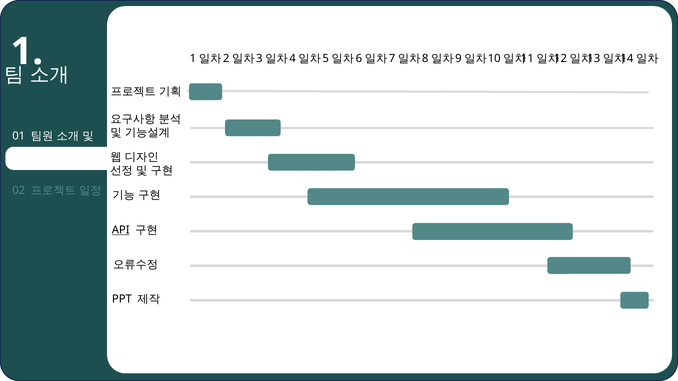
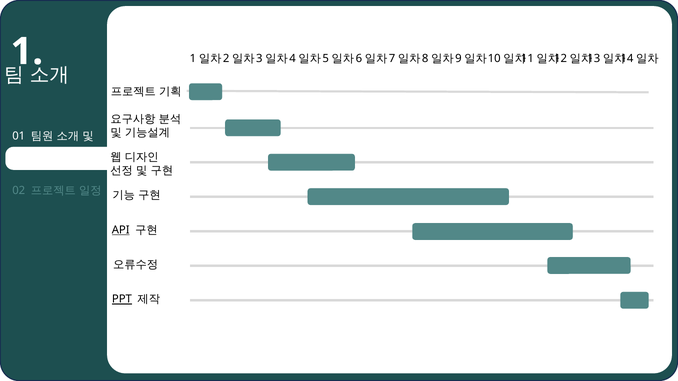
PPT underline: none -> present (122, 299)
